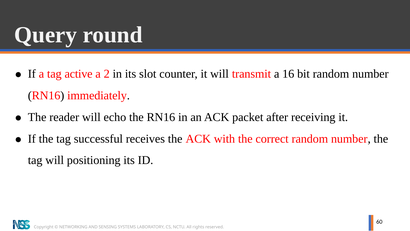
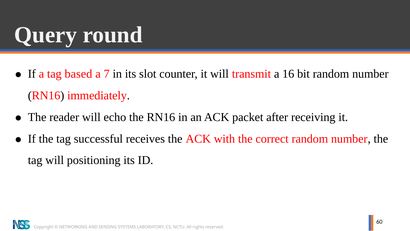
active: active -> based (78, 74)
2: 2 -> 7 (107, 74)
